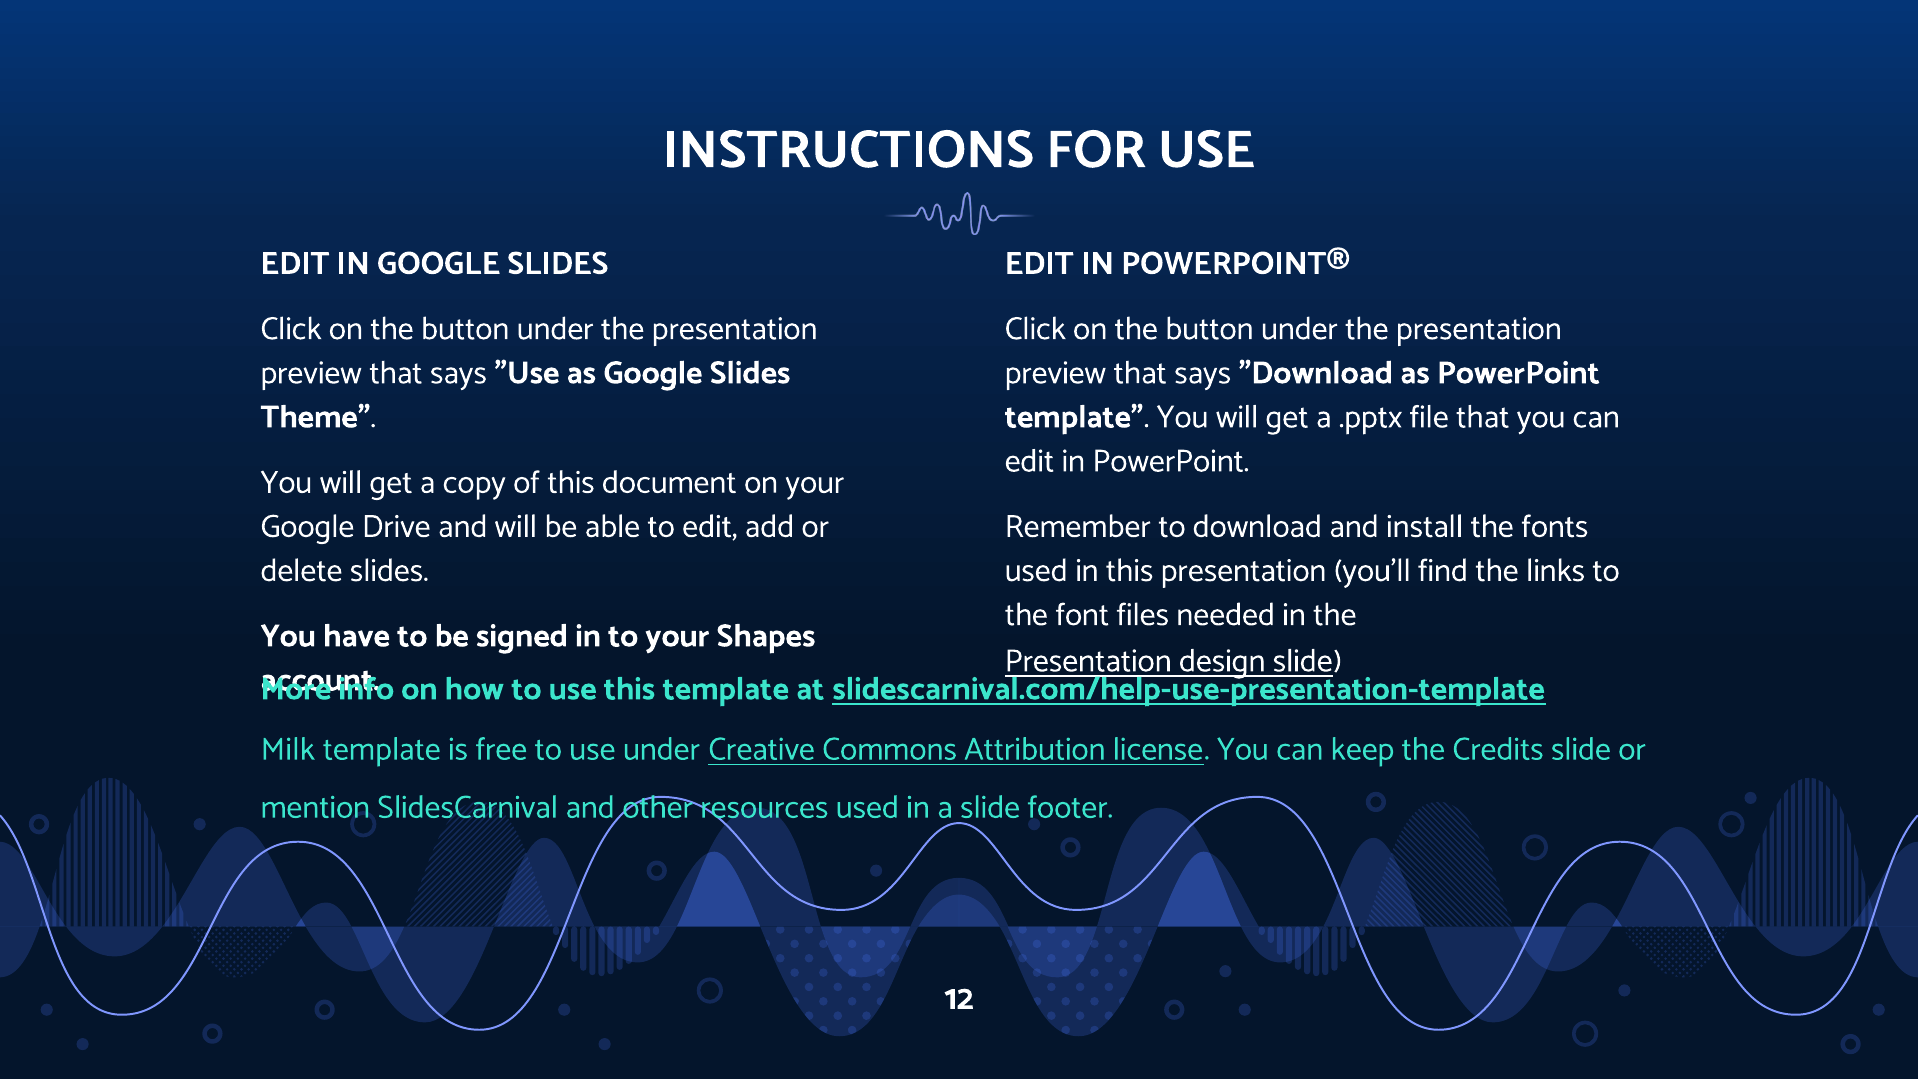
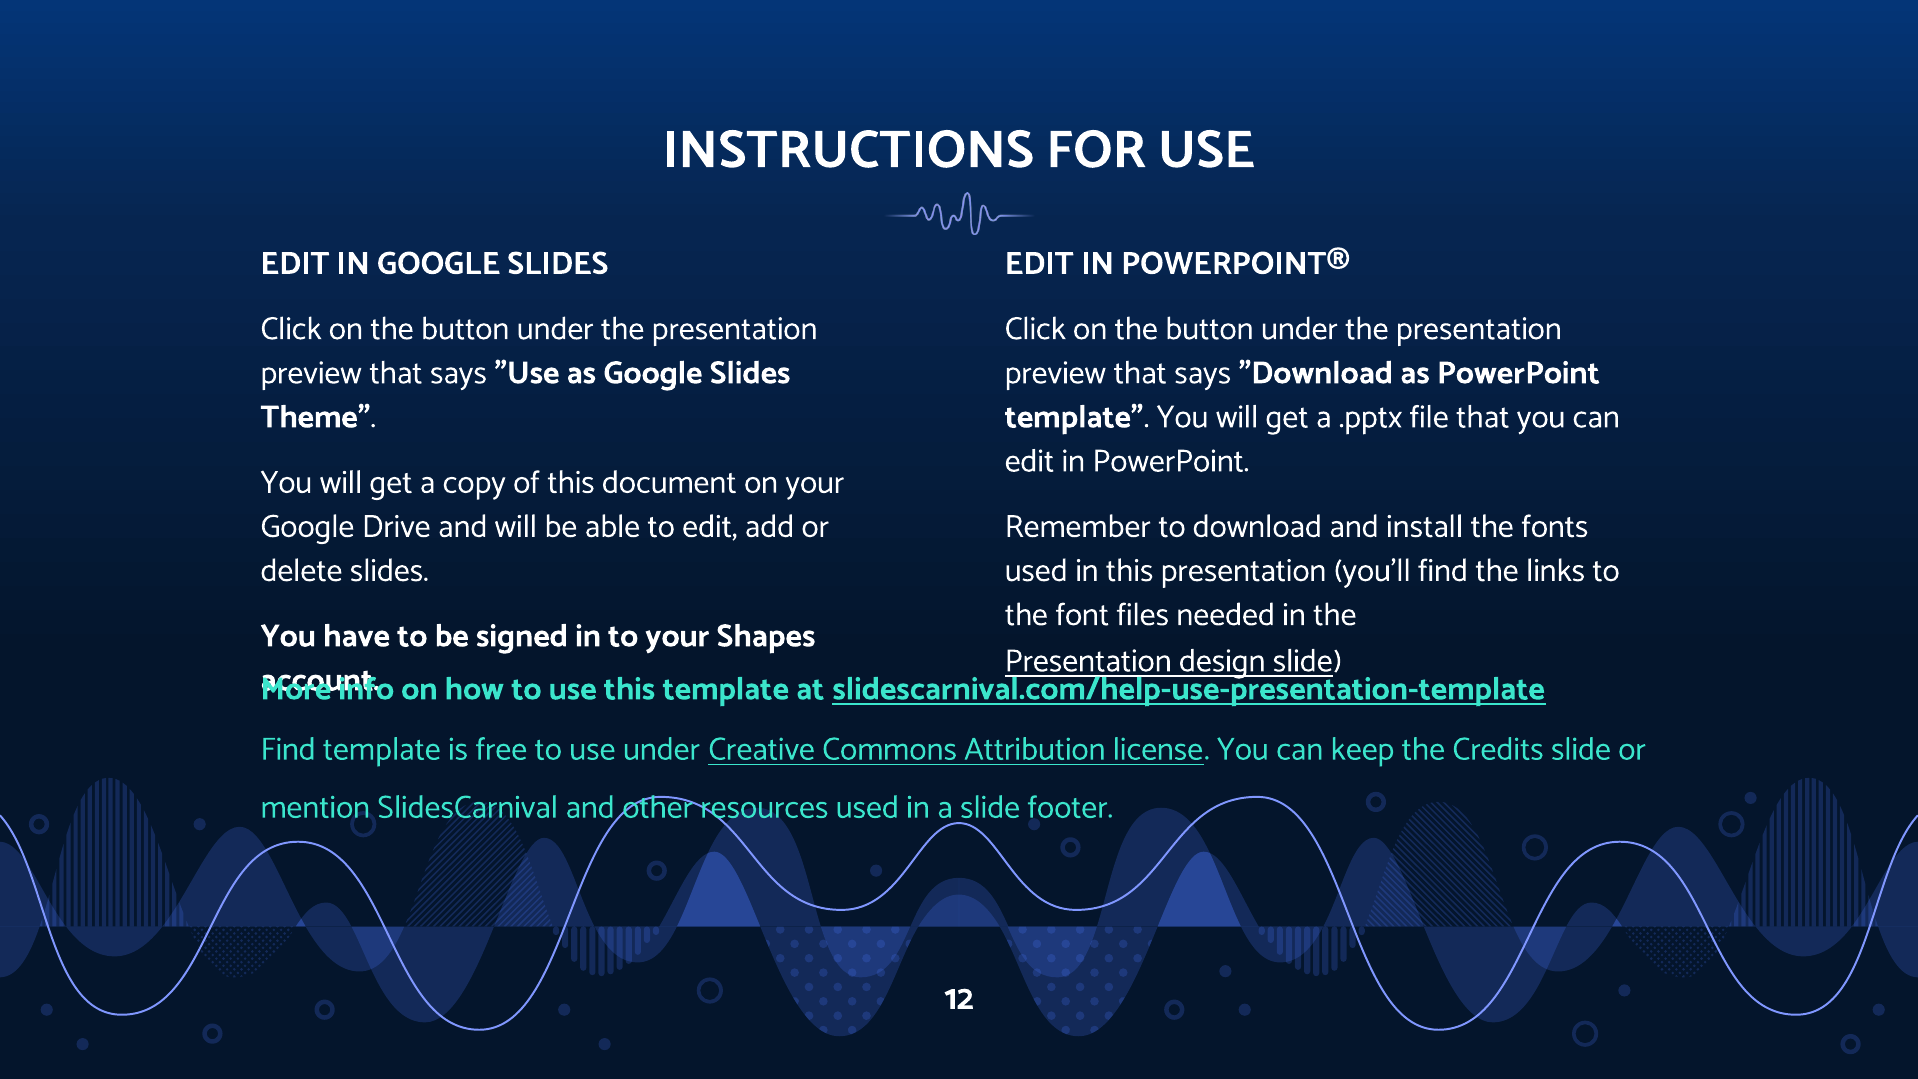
Milk: Milk -> Find (288, 749)
